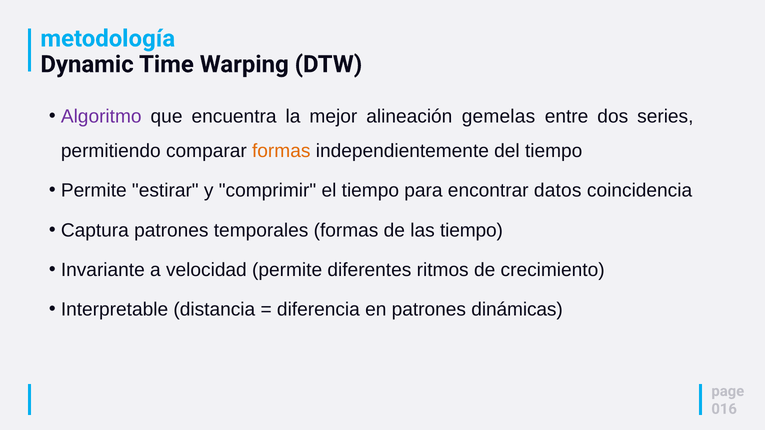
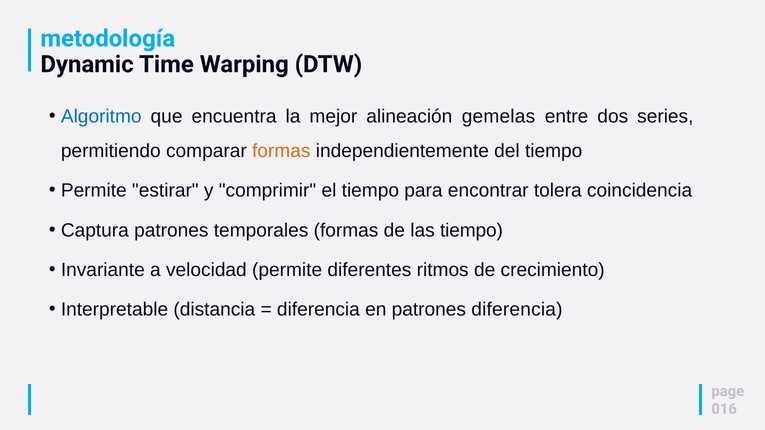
Algoritmo colour: purple -> blue (101, 117)
datos: datos -> tolera (558, 191)
patrones dinámicas: dinámicas -> diferencia (517, 310)
